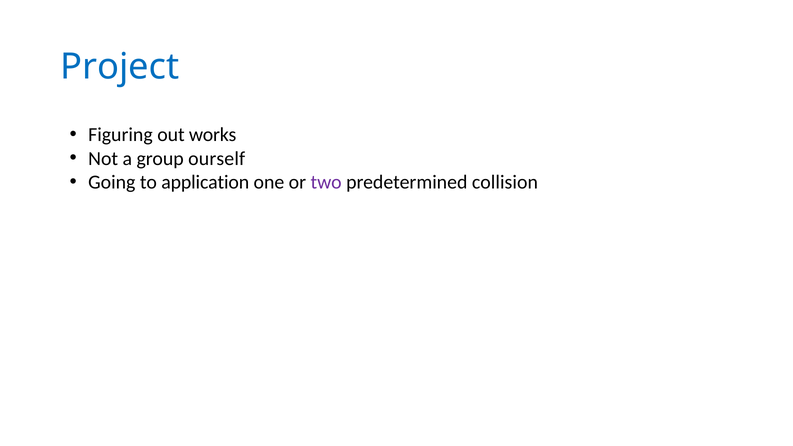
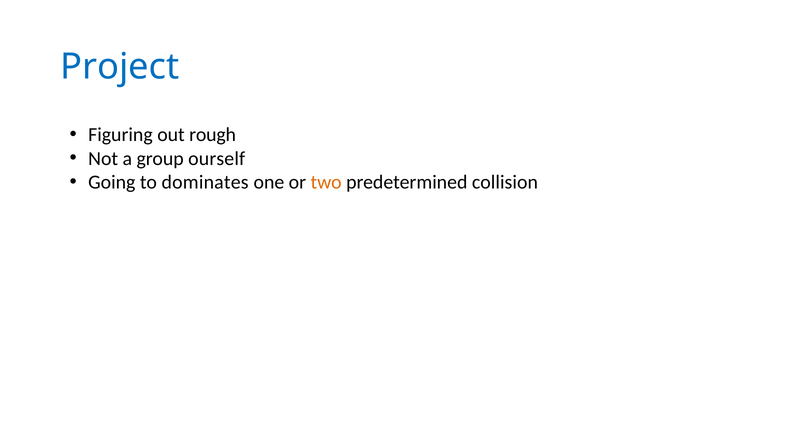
works: works -> rough (213, 135)
application: application -> dominates (205, 182)
two colour: purple -> orange (326, 182)
